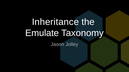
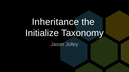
Emulate: Emulate -> Initialize (42, 33)
